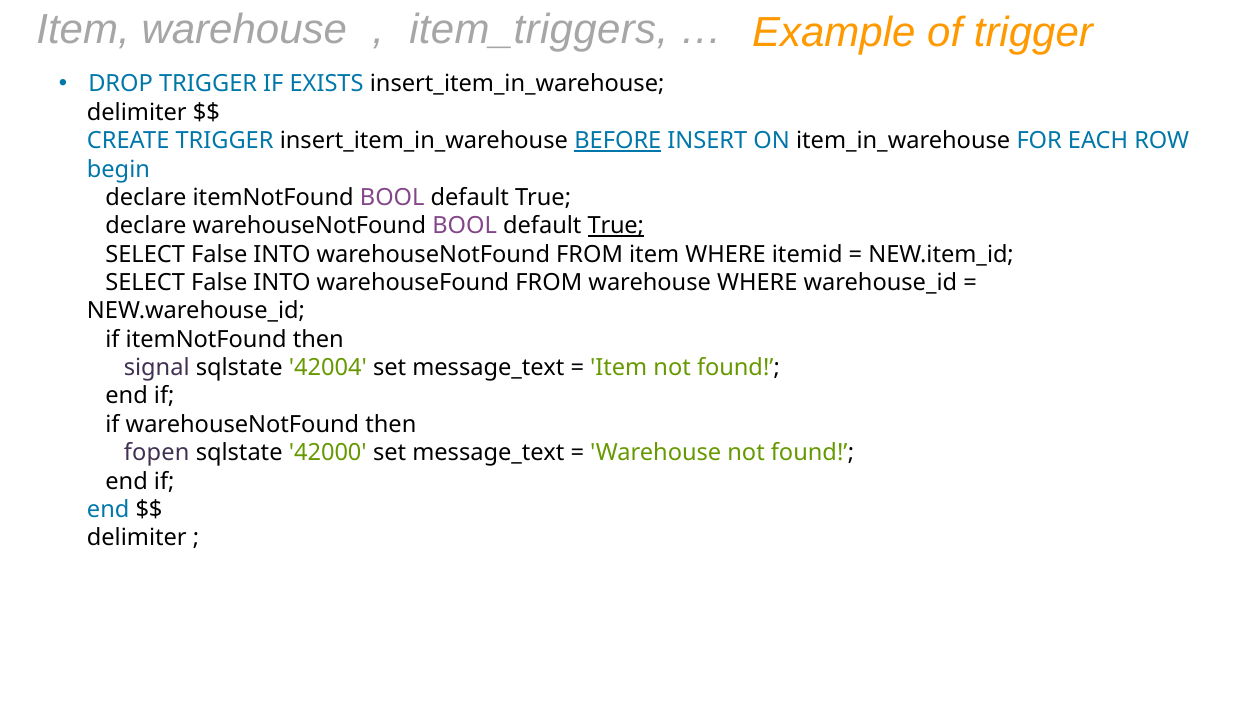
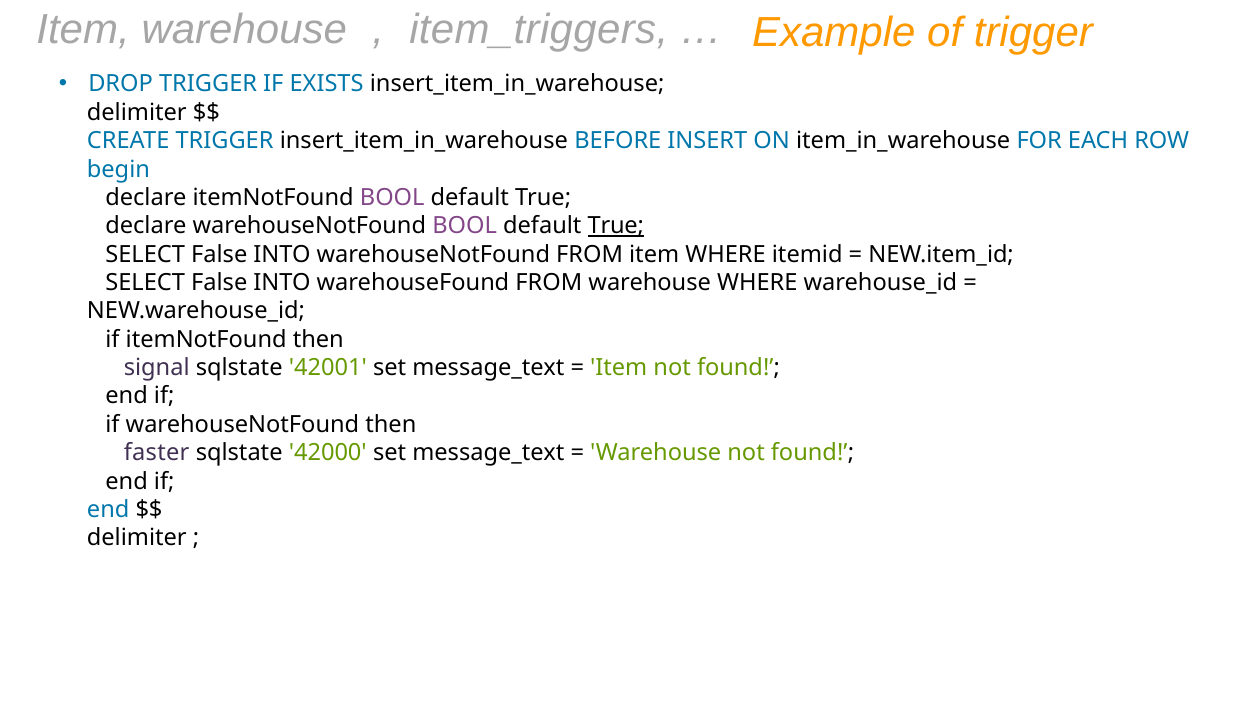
BEFORE underline: present -> none (618, 141)
42004: 42004 -> 42001 (328, 368)
fopen: fopen -> faster (157, 453)
